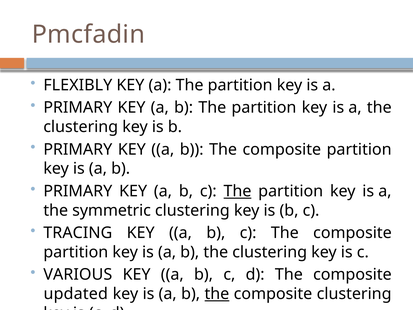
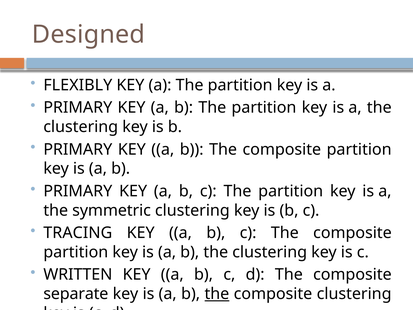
Pmcfadin: Pmcfadin -> Designed (88, 34)
The underline: present -> none (237, 191)
VARIOUS: VARIOUS -> WRITTEN (78, 274)
updated: updated -> separate (76, 294)
